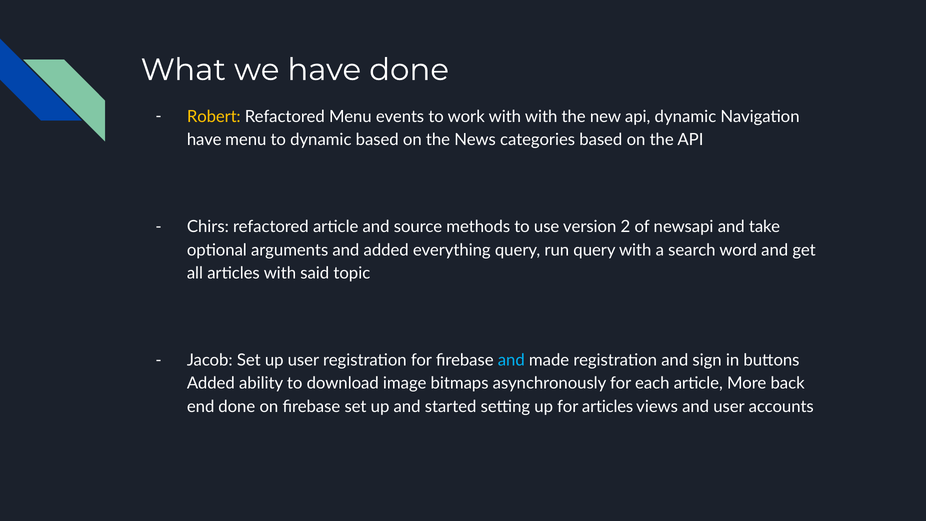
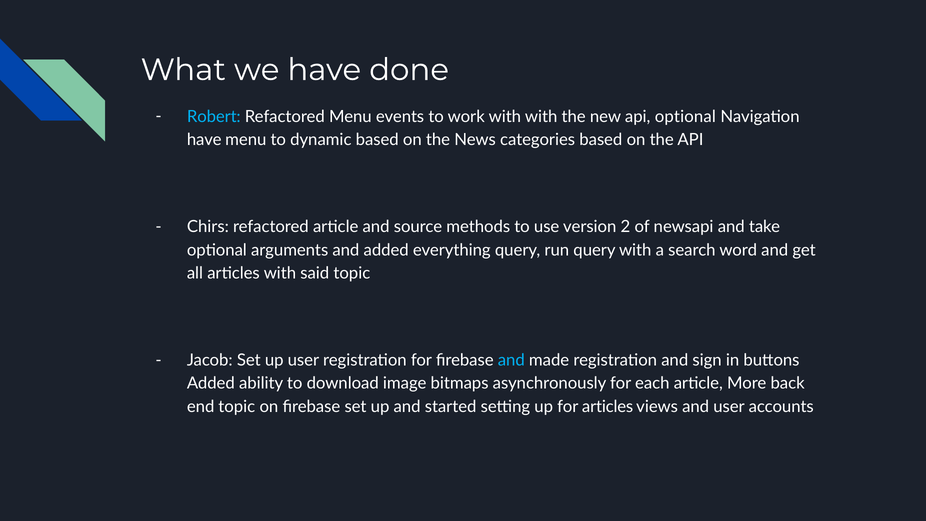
Robert colour: yellow -> light blue (214, 117)
api dynamic: dynamic -> optional (685, 117)
end done: done -> topic (237, 406)
